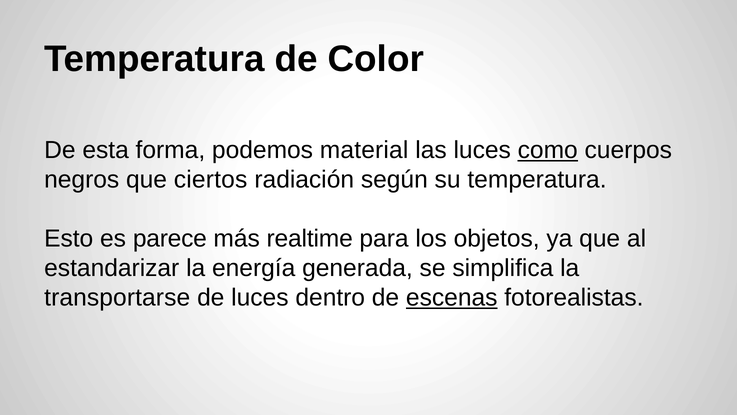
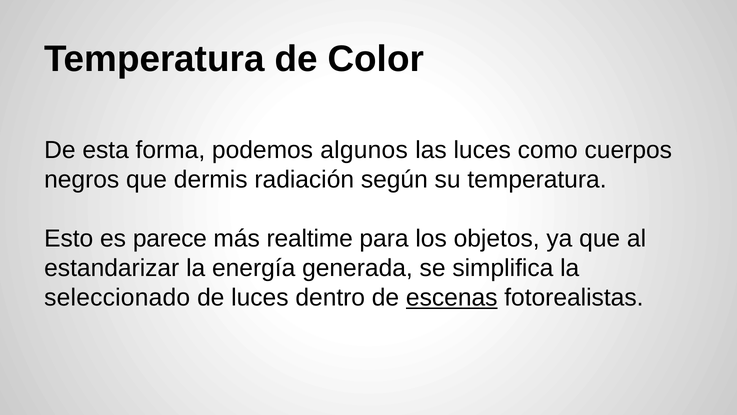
material: material -> algunos (364, 150)
como underline: present -> none (548, 150)
ciertos: ciertos -> dermis (211, 180)
transportarse: transportarse -> seleccionado (117, 297)
